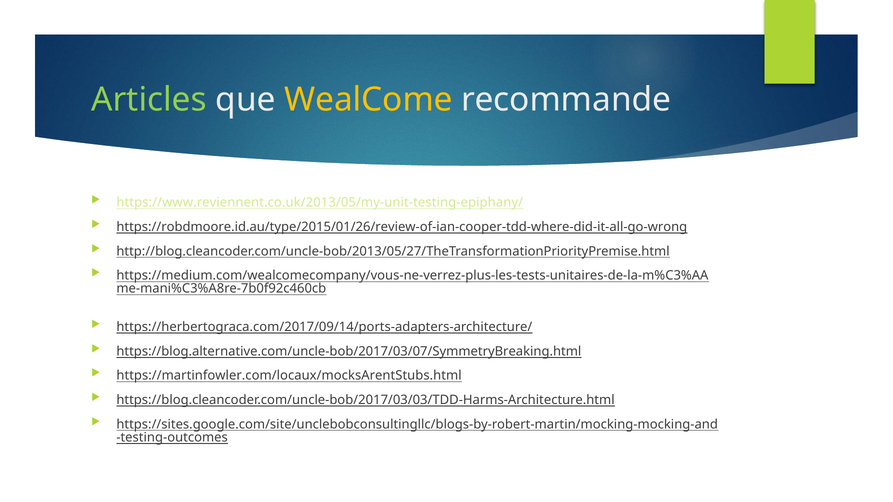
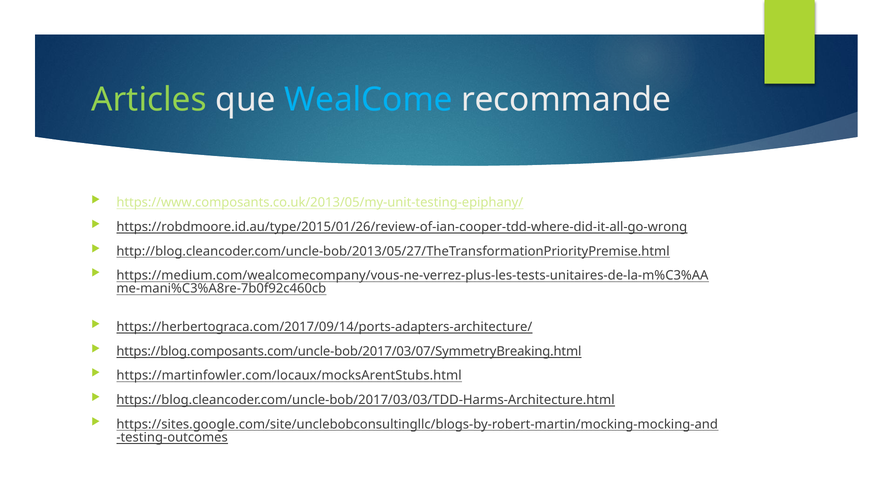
WealCome colour: yellow -> light blue (369, 100)
https://www.reviennent.co.uk/2013/05/my-unit-testing-epiphany/: https://www.reviennent.co.uk/2013/05/my-unit-testing-epiphany/ -> https://www.composants.co.uk/2013/05/my-unit-testing-epiphany/ (320, 203)
https://blog.alternative.com/uncle-bob/2017/03/07/SymmetryBreaking.html: https://blog.alternative.com/uncle-bob/2017/03/07/SymmetryBreaking.html -> https://blog.composants.com/uncle-bob/2017/03/07/SymmetryBreaking.html (349, 352)
